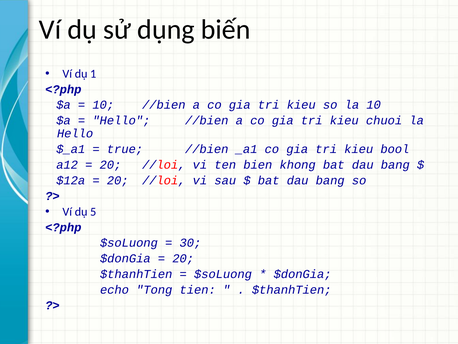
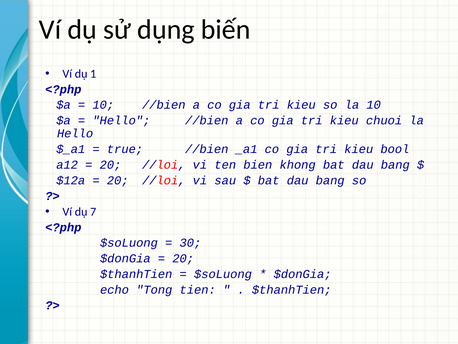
5: 5 -> 7 (93, 211)
